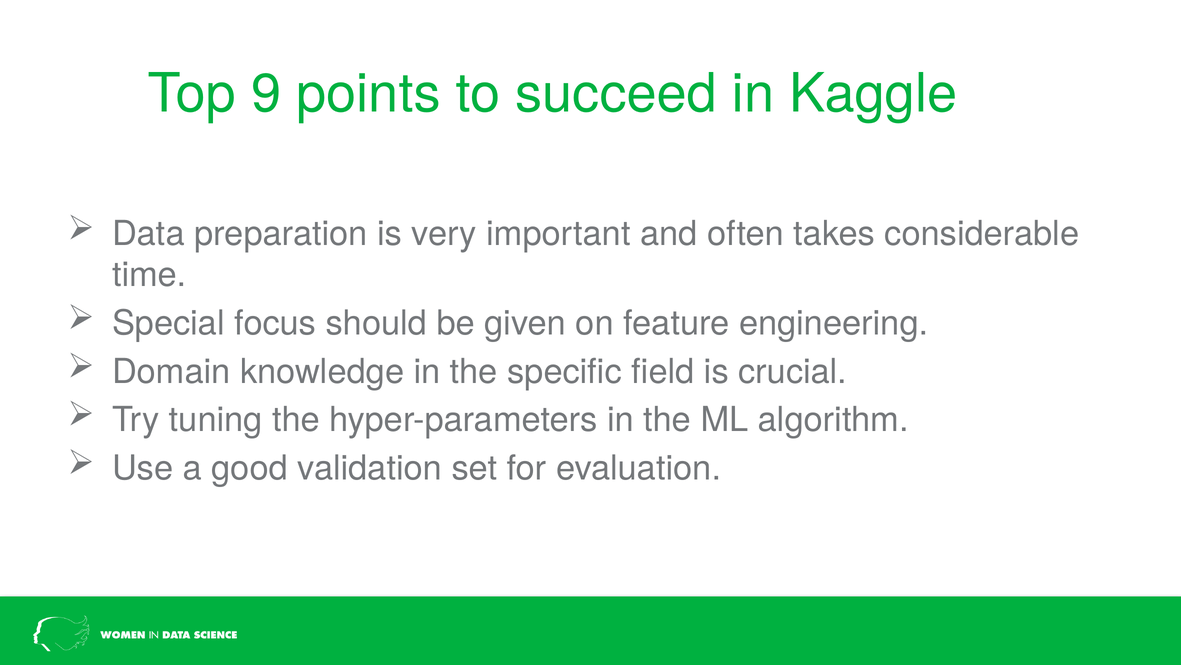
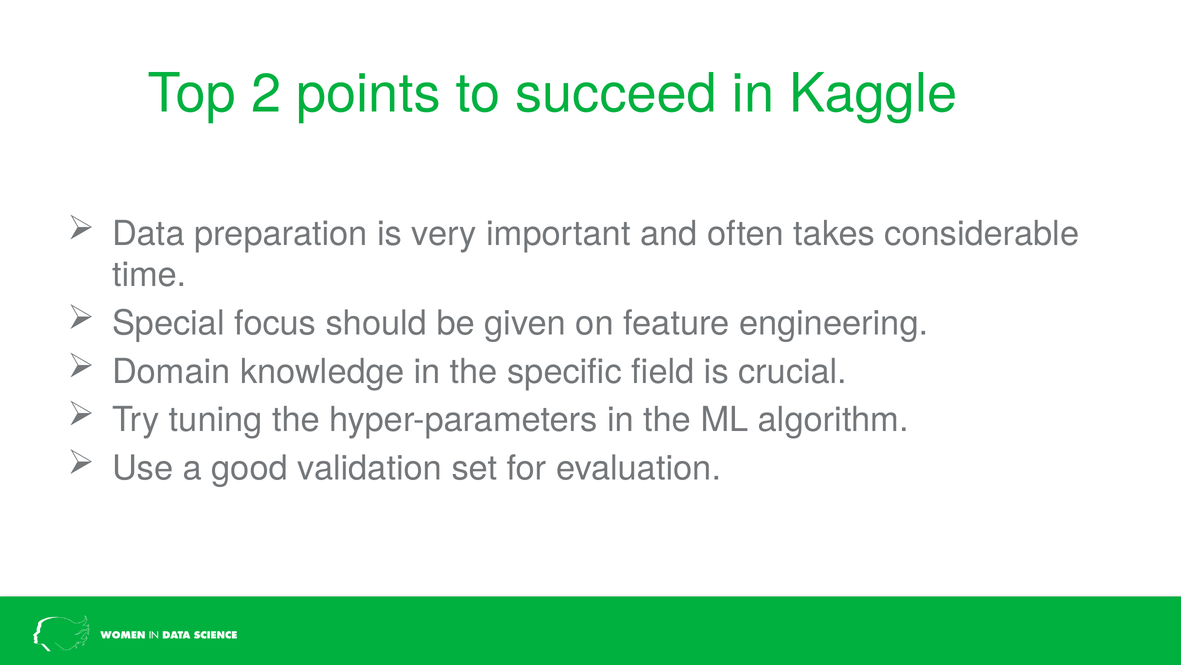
9: 9 -> 2 (266, 94)
